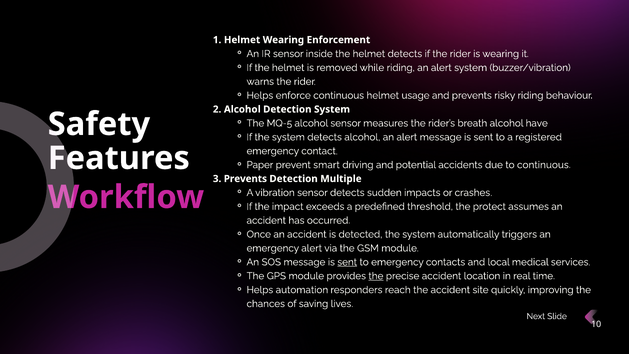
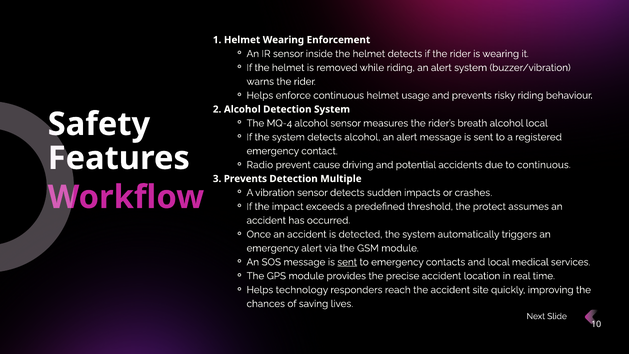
MQ-5: MQ-5 -> MQ-4 (279, 123)
alcohol have: have -> local (537, 123)
Paper: Paper -> Radio (260, 165)
smart: smart -> cause (327, 165)
the underline: present -> none (376, 276)
automation: automation -> technology (302, 290)
